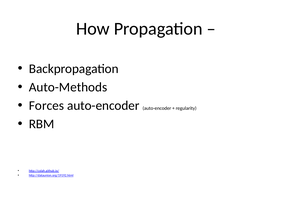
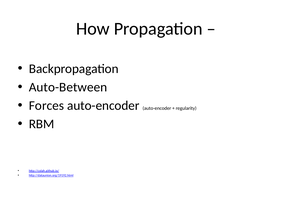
Auto-Methods: Auto-Methods -> Auto-Between (68, 87)
